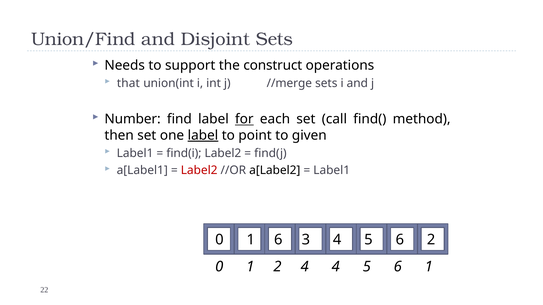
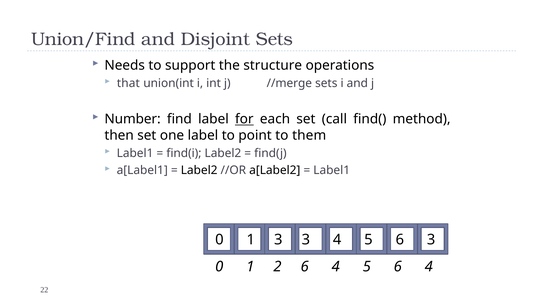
construct: construct -> structure (273, 65)
label underline: present -> none (203, 136)
given: given -> them (309, 136)
Label2 colour: red -> black (199, 171)
1 6: 6 -> 3 (278, 240)
6 2: 2 -> 3 (431, 240)
2 4: 4 -> 6 (305, 267)
5 6 1: 1 -> 4 (429, 267)
